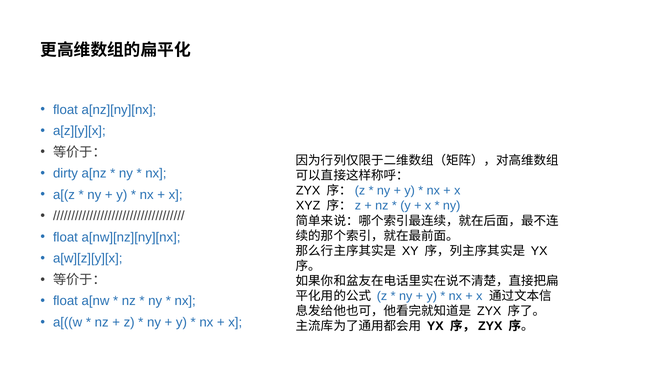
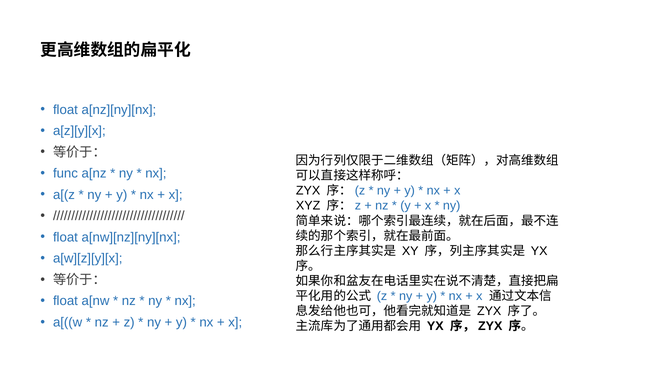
dirty: dirty -> func (65, 173)
